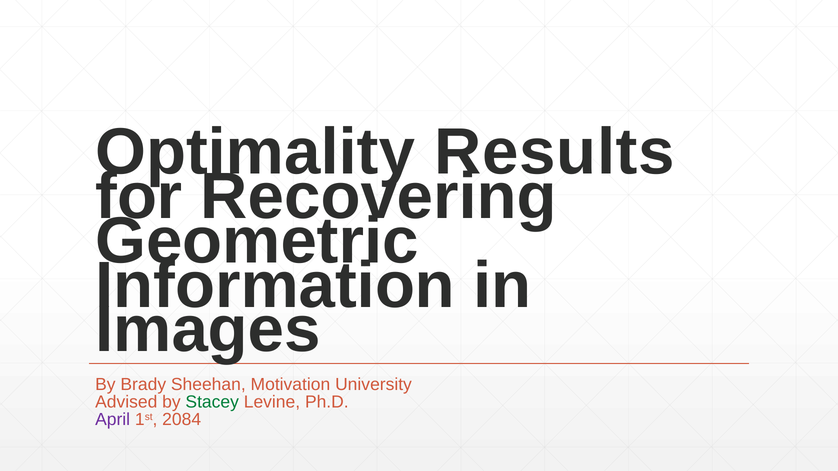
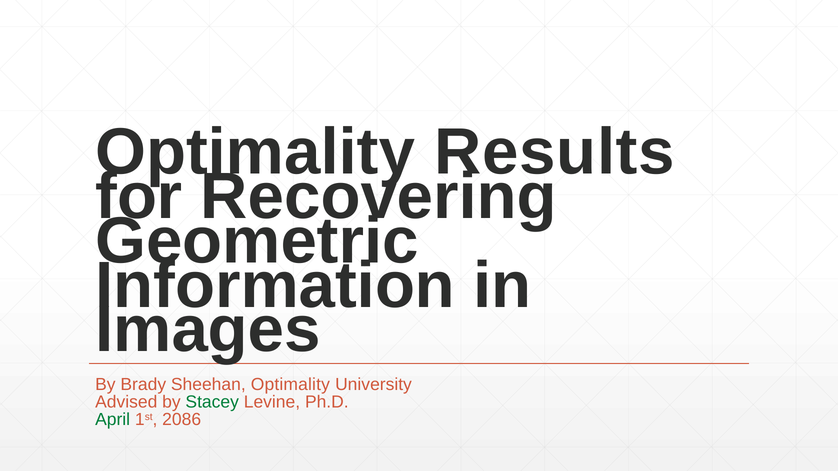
Sheehan Motivation: Motivation -> Optimality (290, 385)
April colour: purple -> green (113, 420)
2084: 2084 -> 2086 (182, 420)
